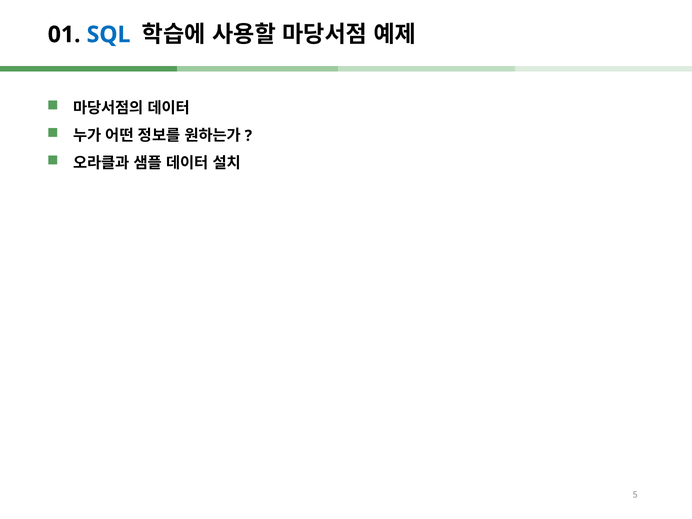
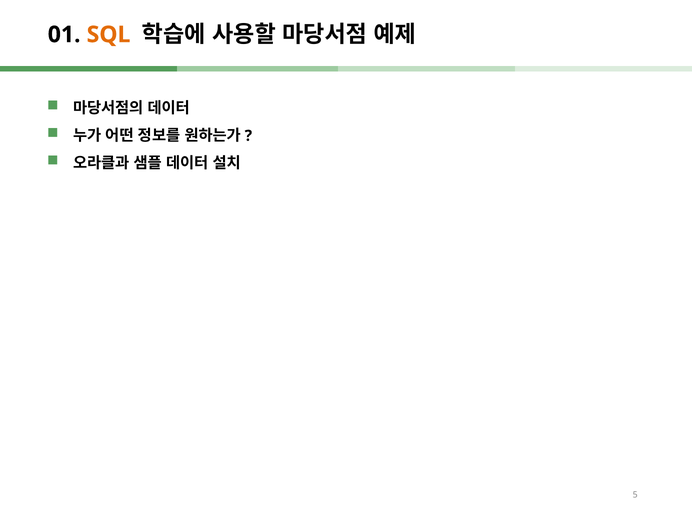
SQL colour: blue -> orange (109, 35)
